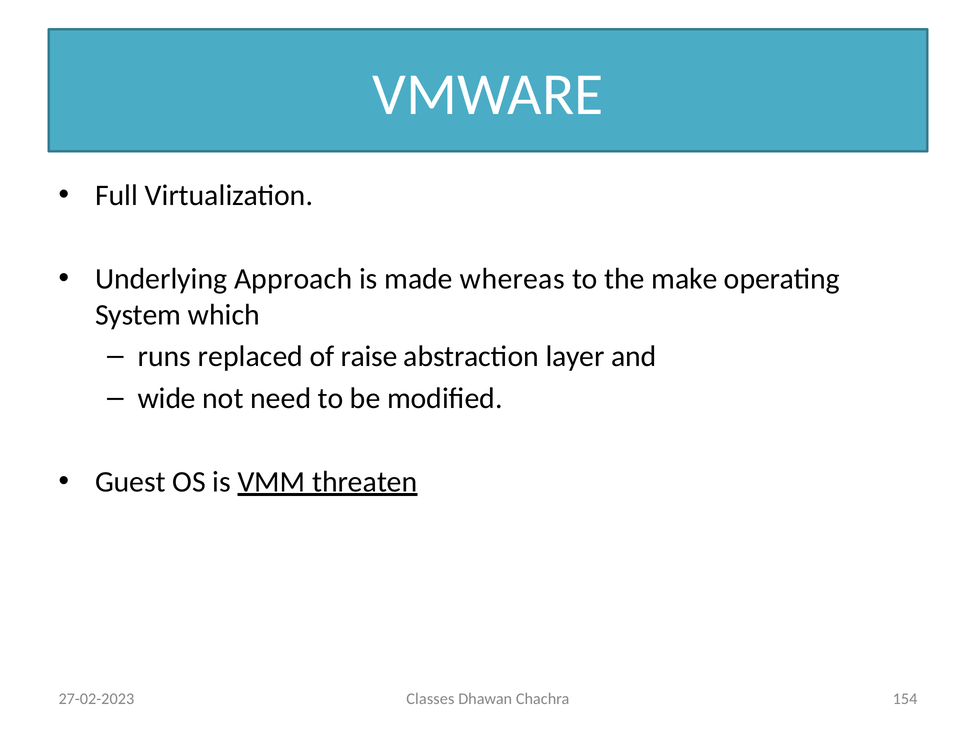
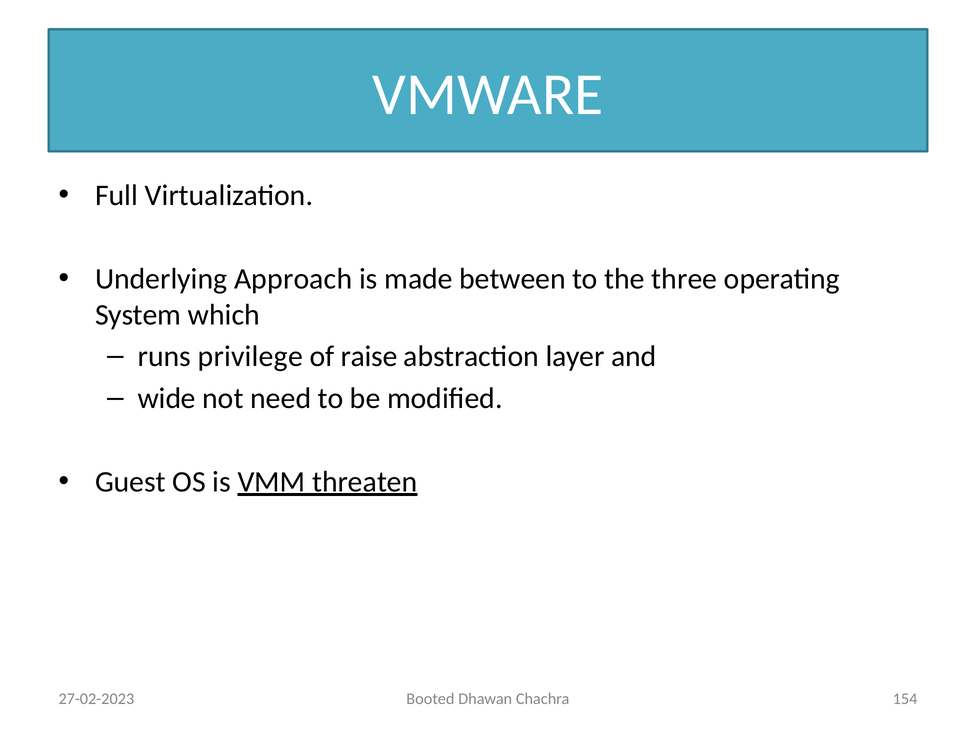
whereas: whereas -> between (513, 279)
make: make -> three (684, 279)
replaced: replaced -> privilege (250, 357)
Classes: Classes -> Booted (430, 699)
